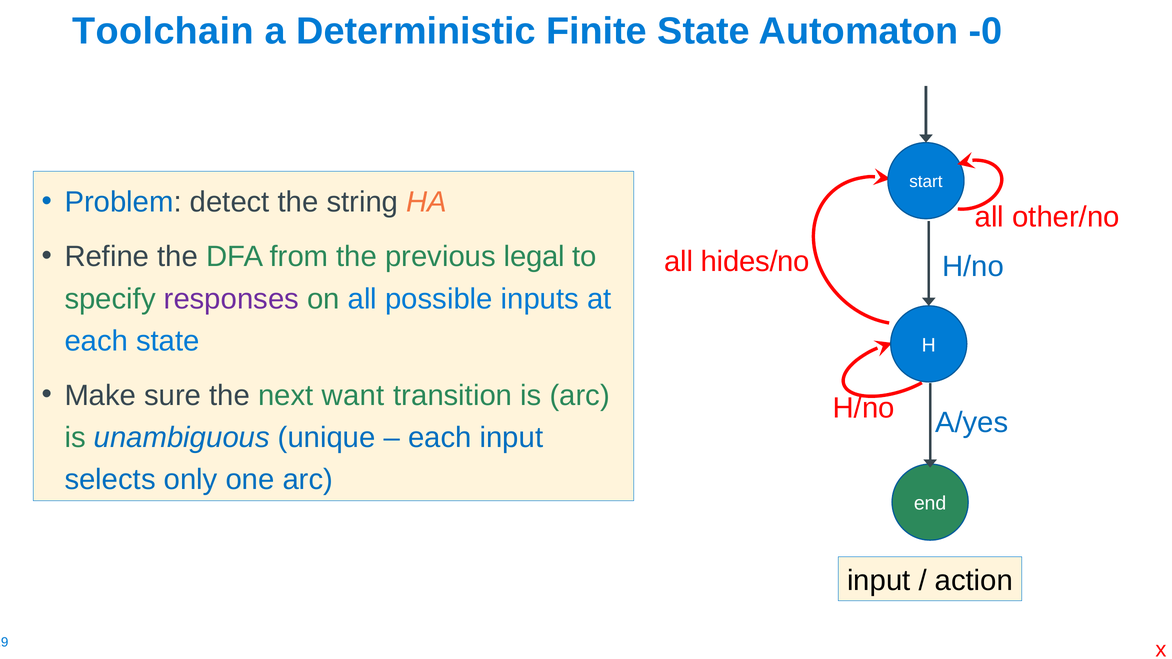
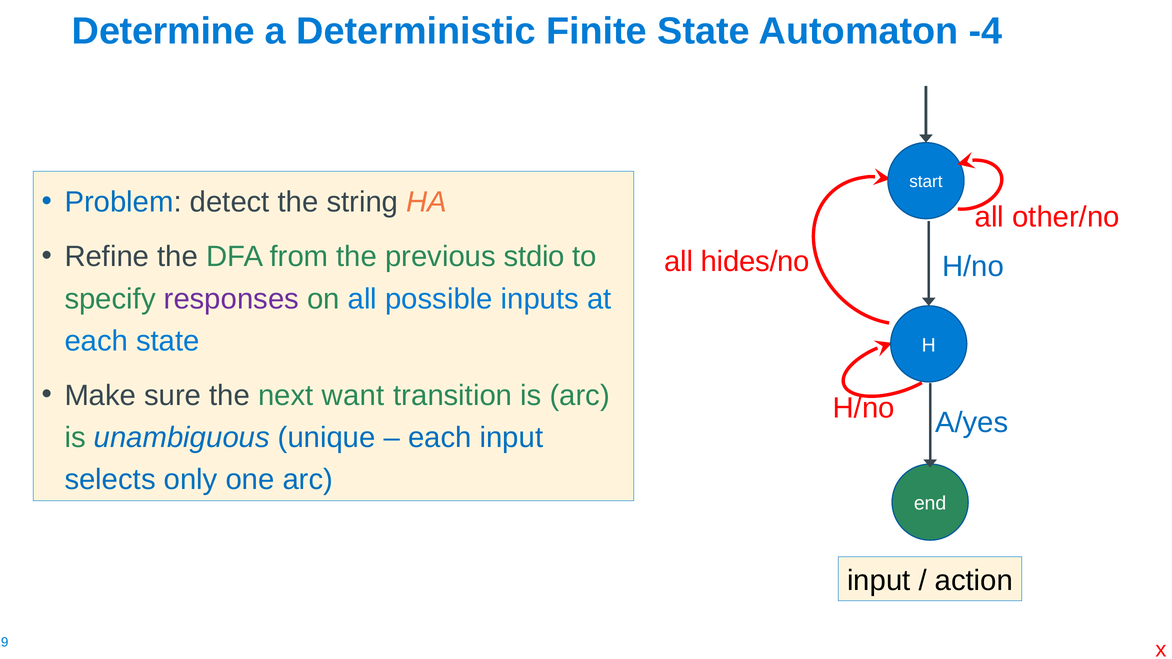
Toolchain: Toolchain -> Determine (163, 31)
-0: -0 -> -4 (986, 31)
legal: legal -> stdio (534, 257)
